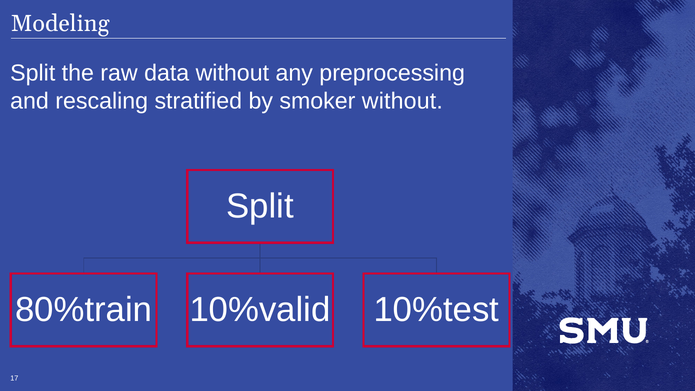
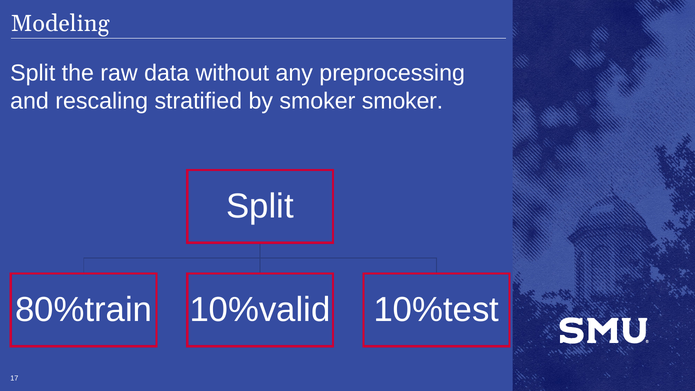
smoker without: without -> smoker (403, 101)
